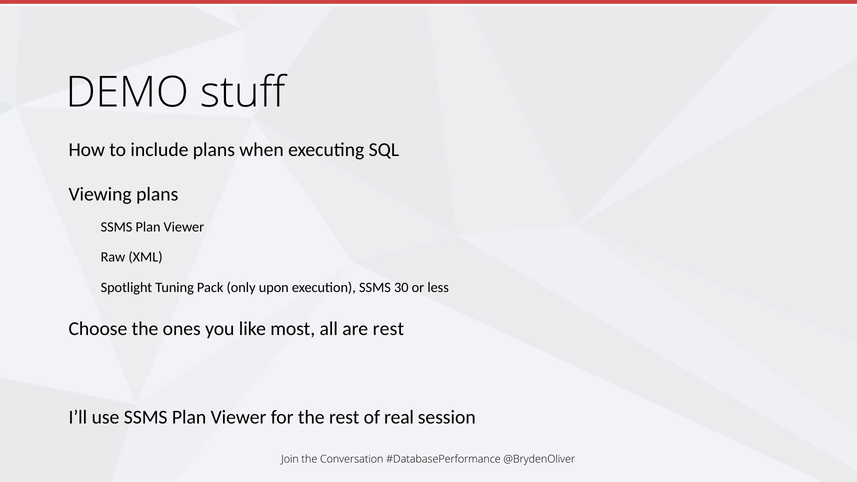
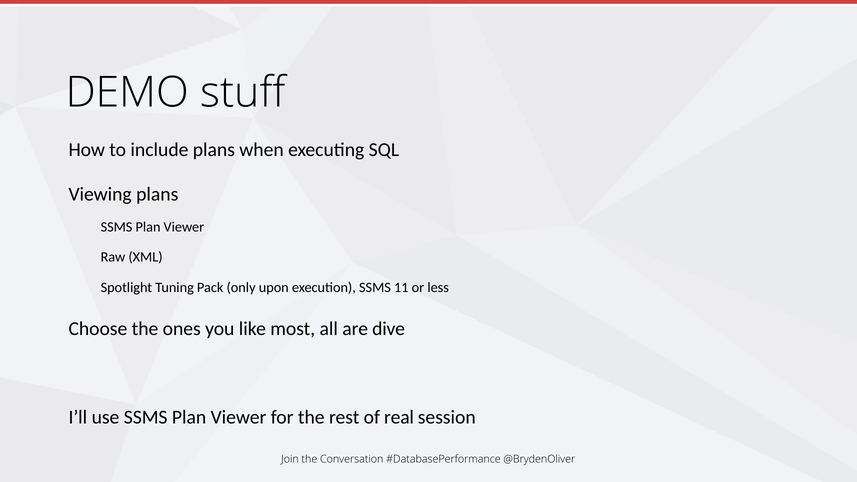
30: 30 -> 11 (401, 287)
are rest: rest -> dive (389, 329)
